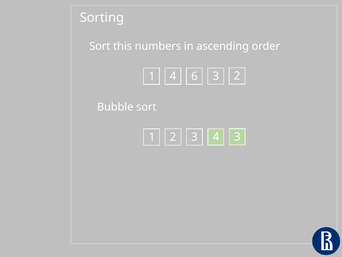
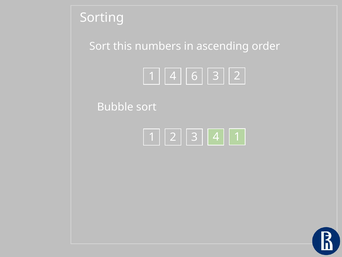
4 3: 3 -> 1 (237, 137)
